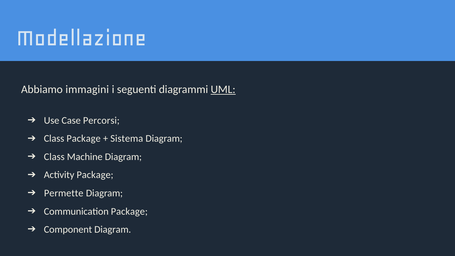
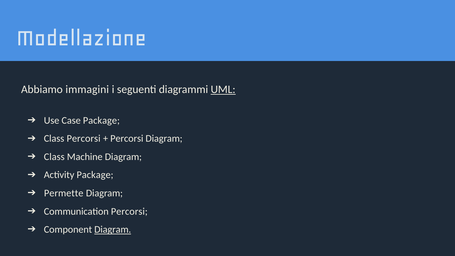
Case Percorsi: Percorsi -> Package (101, 120)
Class Package: Package -> Percorsi (84, 139)
Sistema: Sistema -> Percorsi (127, 139)
Communication Package: Package -> Percorsi (129, 211)
Diagram underline: none -> present (113, 229)
